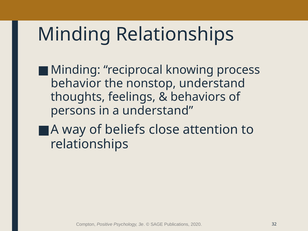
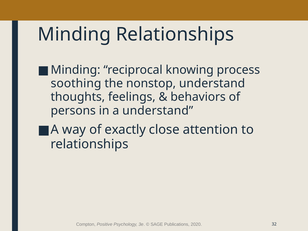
behavior: behavior -> soothing (76, 84)
beliefs: beliefs -> exactly (125, 130)
